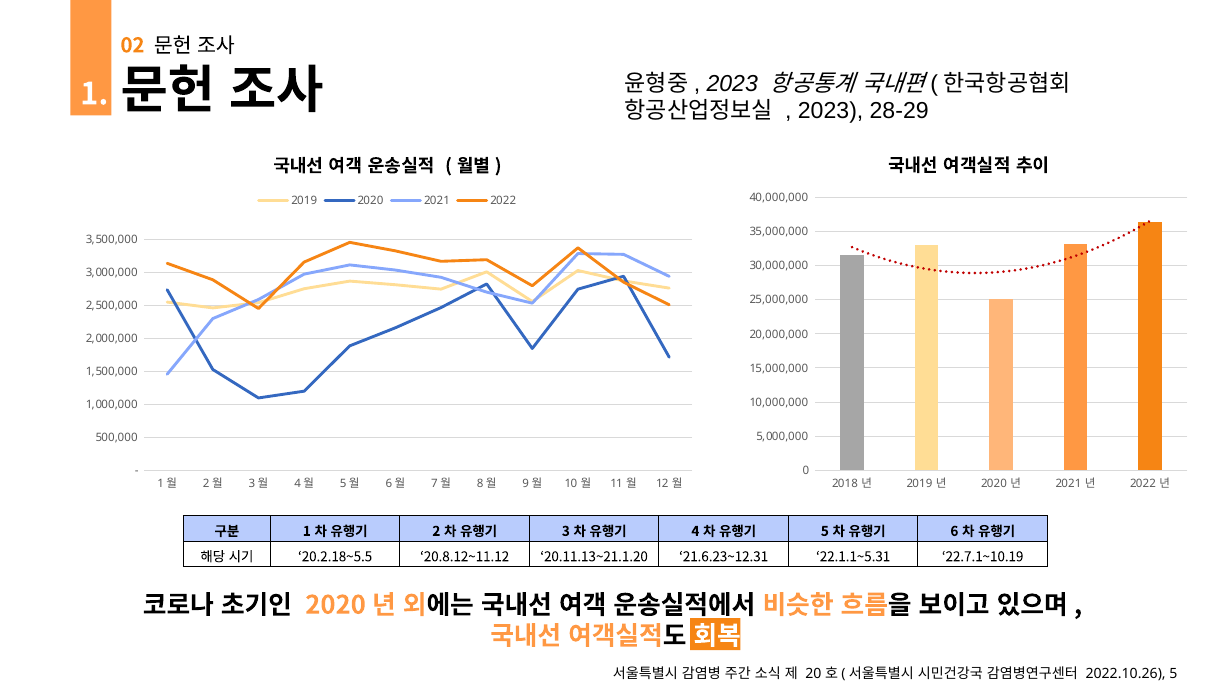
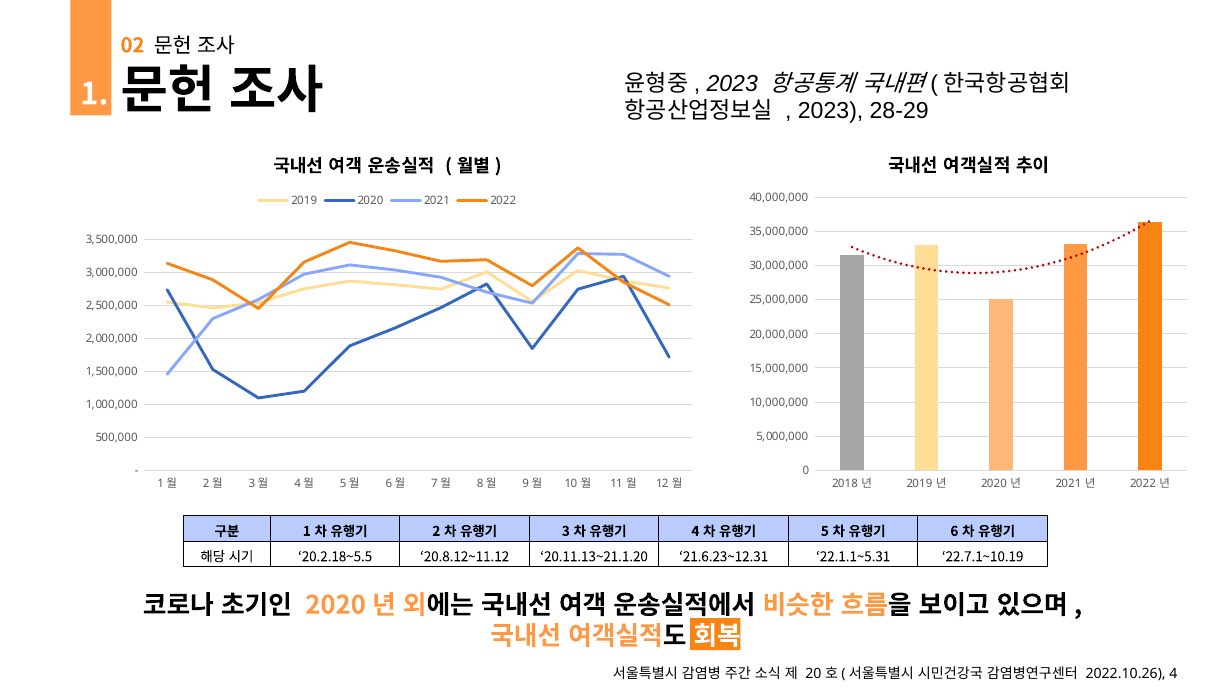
2022.10.26 5: 5 -> 4 (1173, 673)
